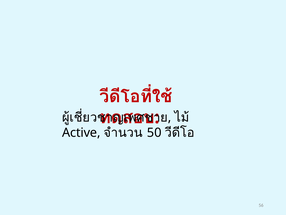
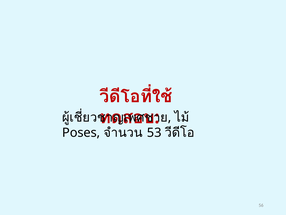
Active: Active -> Poses (81, 132)
50: 50 -> 53 (154, 132)
